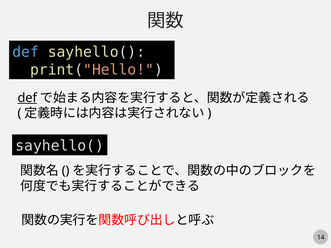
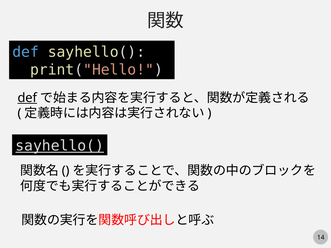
sayhello( underline: none -> present (60, 146)
